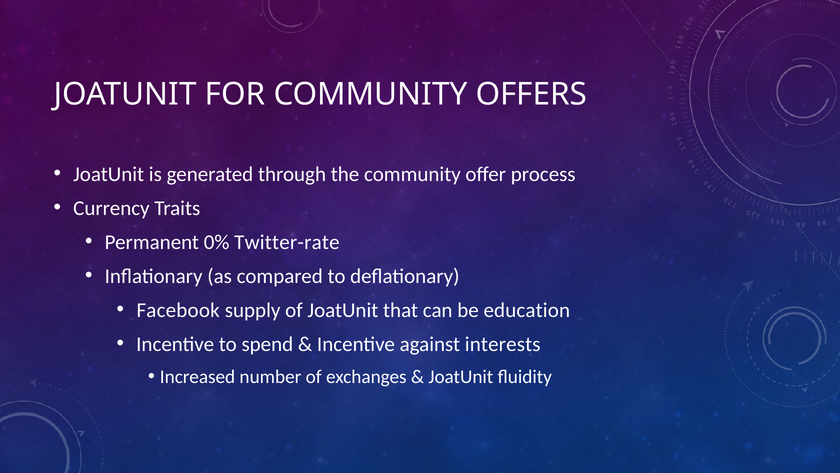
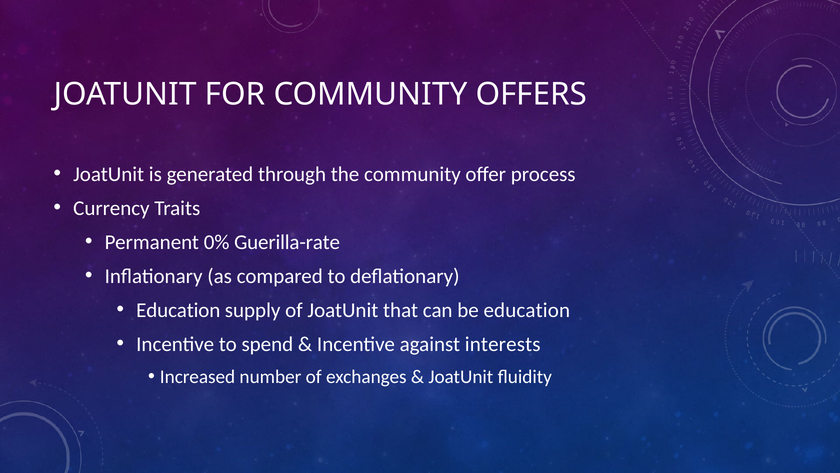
Twitter-rate: Twitter-rate -> Guerilla-rate (287, 242)
Facebook: Facebook -> Education (178, 310)
